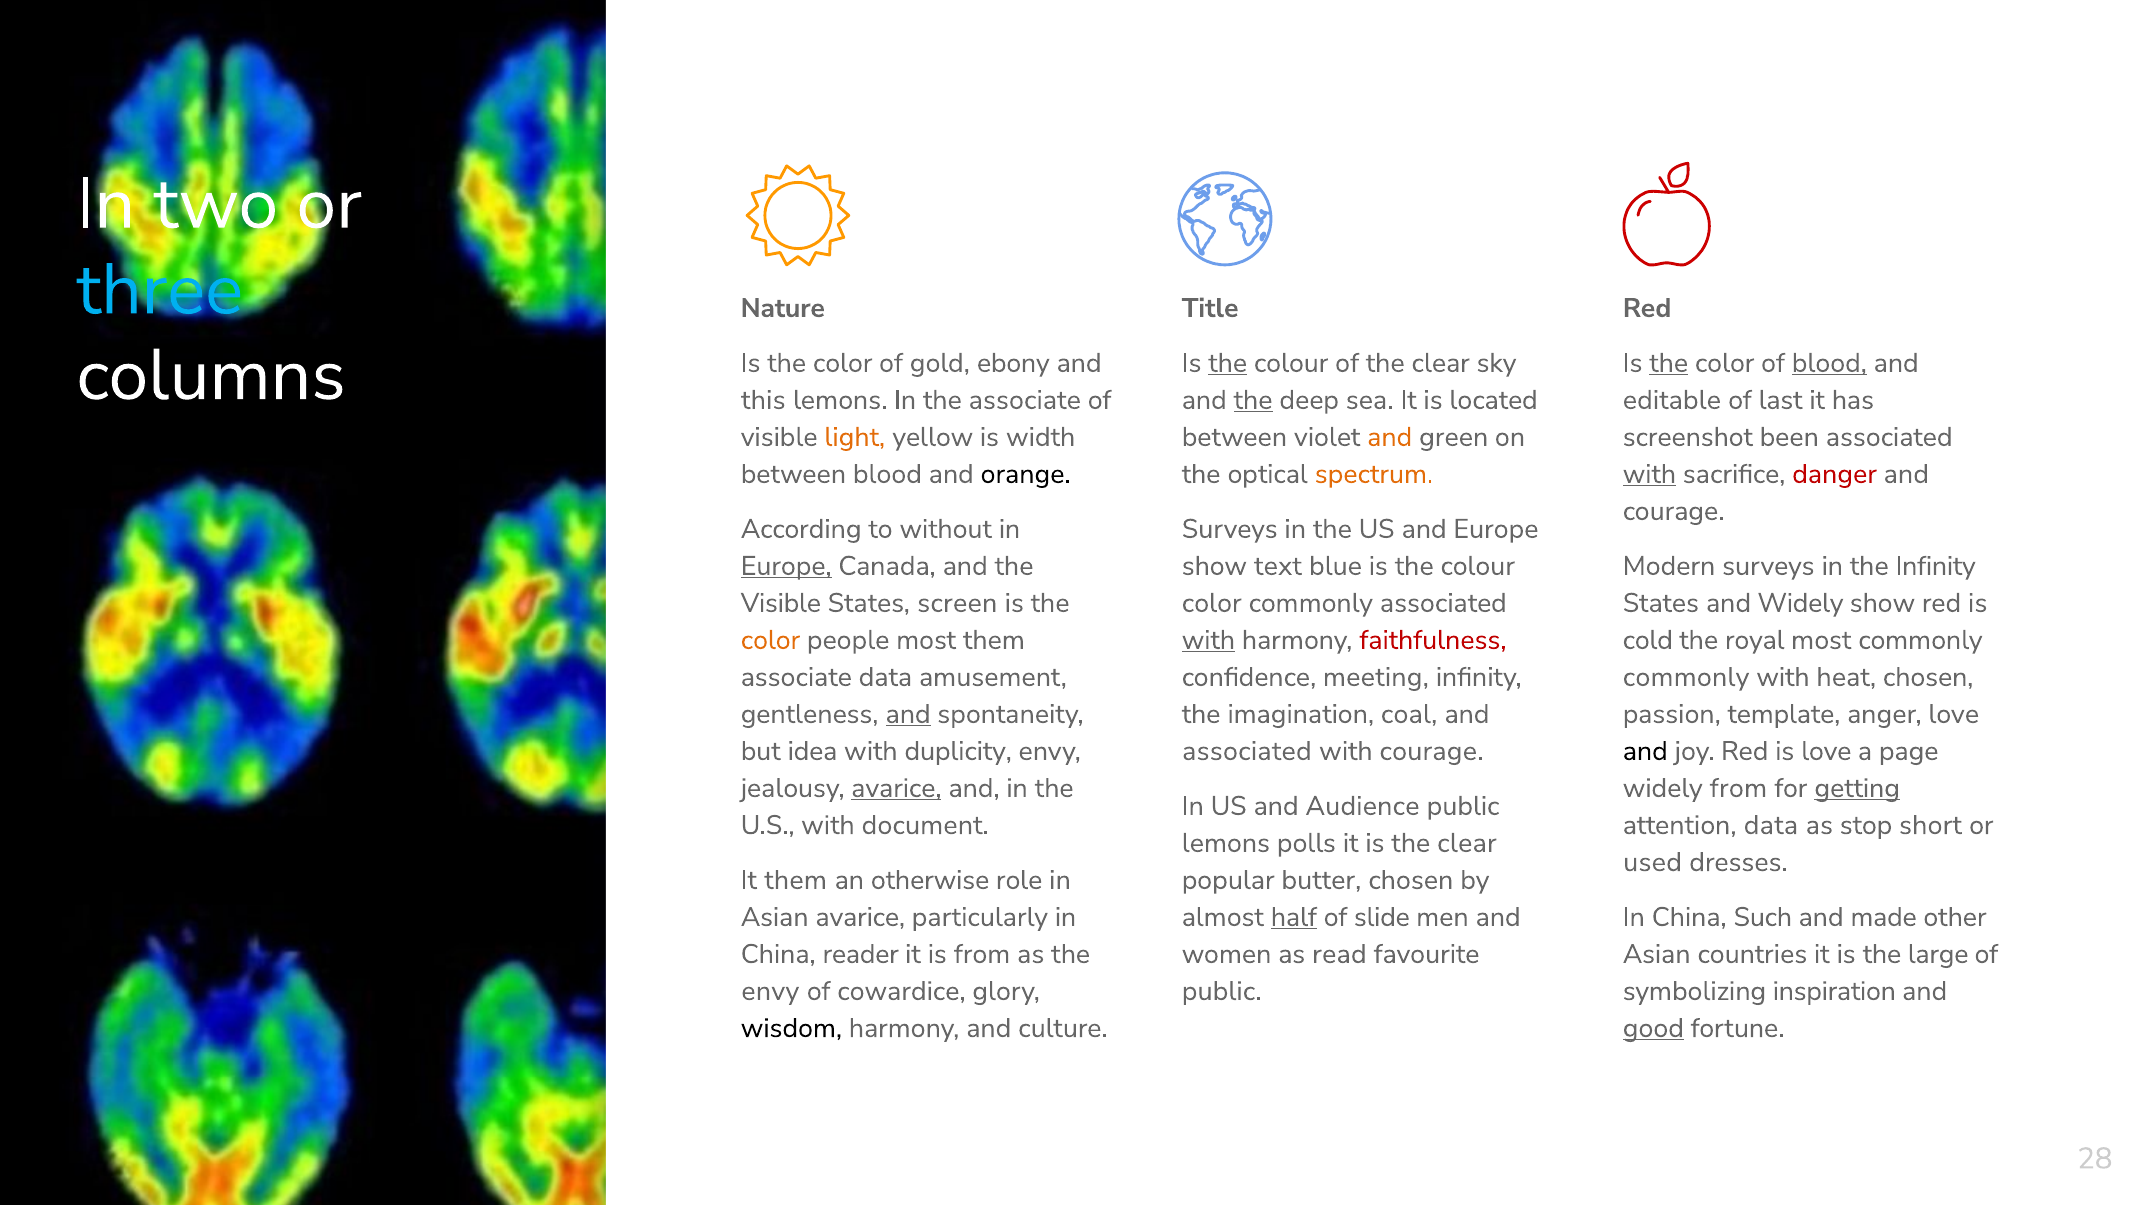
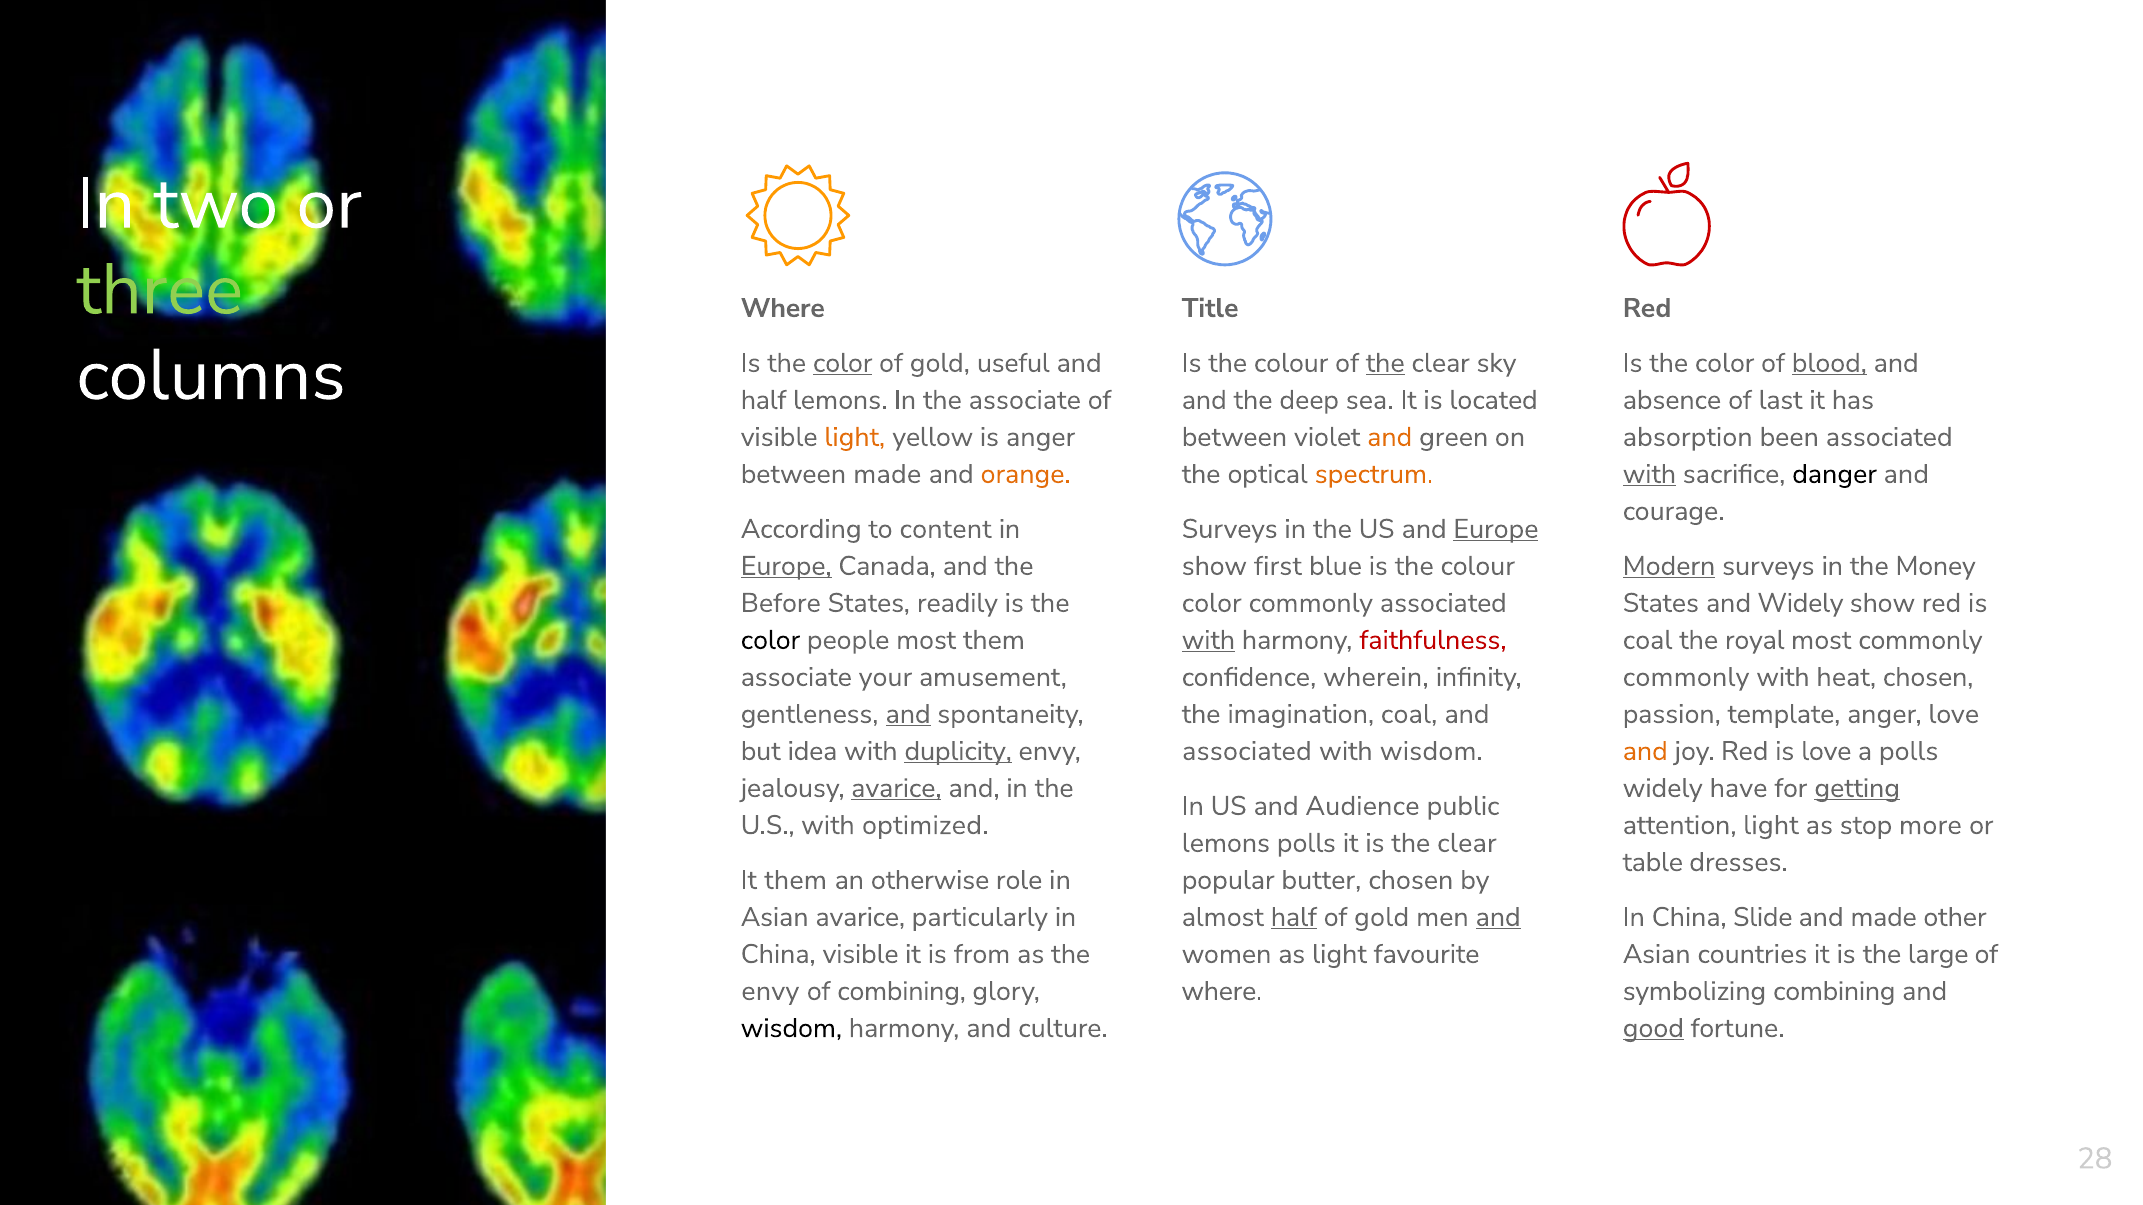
three colour: light blue -> light green (160, 290)
Nature: Nature -> Where (783, 308)
color underline: none -> present (843, 363)
ebony: ebony -> useful (1013, 363)
the underline: present -> none (1228, 363)
the underline: none -> present (1385, 363)
the underline: present -> none (1669, 363)
this: this -> half (764, 400)
the underline: present -> none (1253, 400)
editable: editable -> absence (1672, 400)
is width: width -> anger (1041, 437)
screenshot: screenshot -> absorption (1688, 437)
between blood: blood -> made (887, 474)
orange colour: black -> orange (1026, 474)
danger colour: red -> black (1835, 474)
without: without -> content (946, 529)
Europe underline: none -> present (1496, 529)
text: text -> first (1278, 566)
Modern underline: none -> present (1669, 566)
the Infinity: Infinity -> Money (1936, 566)
Visible: Visible -> Before (781, 603)
screen: screen -> readily (957, 603)
color colour: orange -> black (770, 640)
cold: cold -> coal (1648, 640)
associate data: data -> your (885, 677)
meeting: meeting -> wherein (1376, 677)
duplicity underline: none -> present (958, 751)
with courage: courage -> wisdom (1431, 751)
and colour: black -> orange (1645, 751)
a page: page -> polls (1909, 751)
widely from: from -> have (1739, 788)
document: document -> optimized (925, 825)
attention data: data -> light (1771, 825)
short: short -> more (1930, 825)
used: used -> table (1653, 863)
slide: slide -> gold (1382, 917)
and underline: none -> present (1498, 917)
Such: Such -> Slide (1763, 917)
China reader: reader -> visible (861, 954)
as read: read -> light (1340, 954)
of cowardice: cowardice -> combining (902, 992)
public: public -> where (1222, 992)
symbolizing inspiration: inspiration -> combining (1834, 992)
